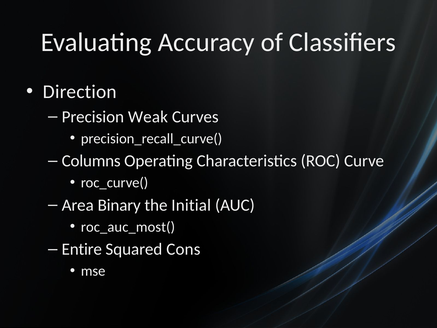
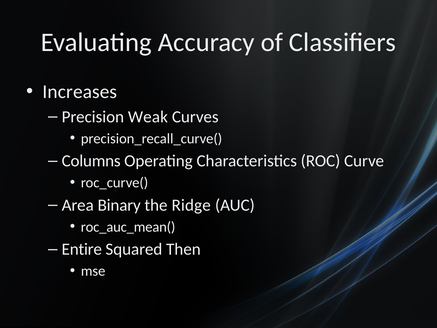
Direction: Direction -> Increases (80, 92)
Initial: Initial -> Ridge (191, 205)
roc_auc_most(: roc_auc_most( -> roc_auc_mean( (128, 227)
Cons: Cons -> Then (183, 249)
